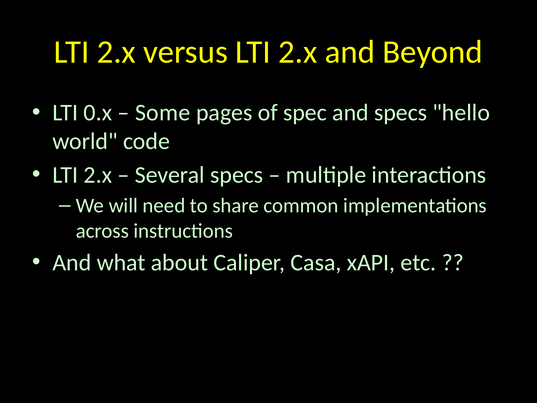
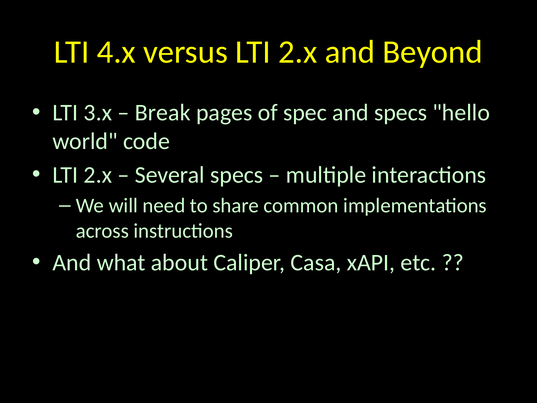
2.x: 2.x -> 4.x (116, 52)
0.x: 0.x -> 3.x (98, 113)
Some: Some -> Break (163, 113)
